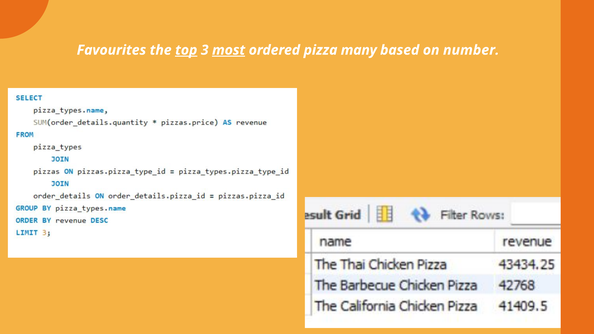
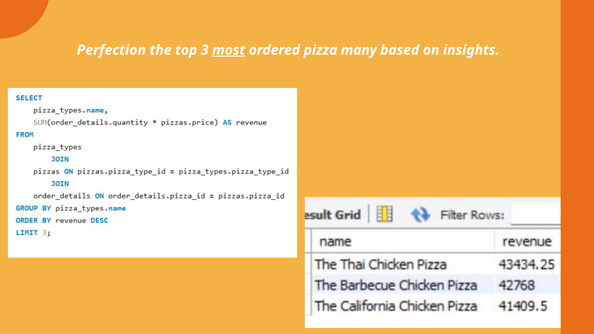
Favourites: Favourites -> Perfection (111, 50)
top underline: present -> none (186, 50)
number: number -> insights (471, 50)
